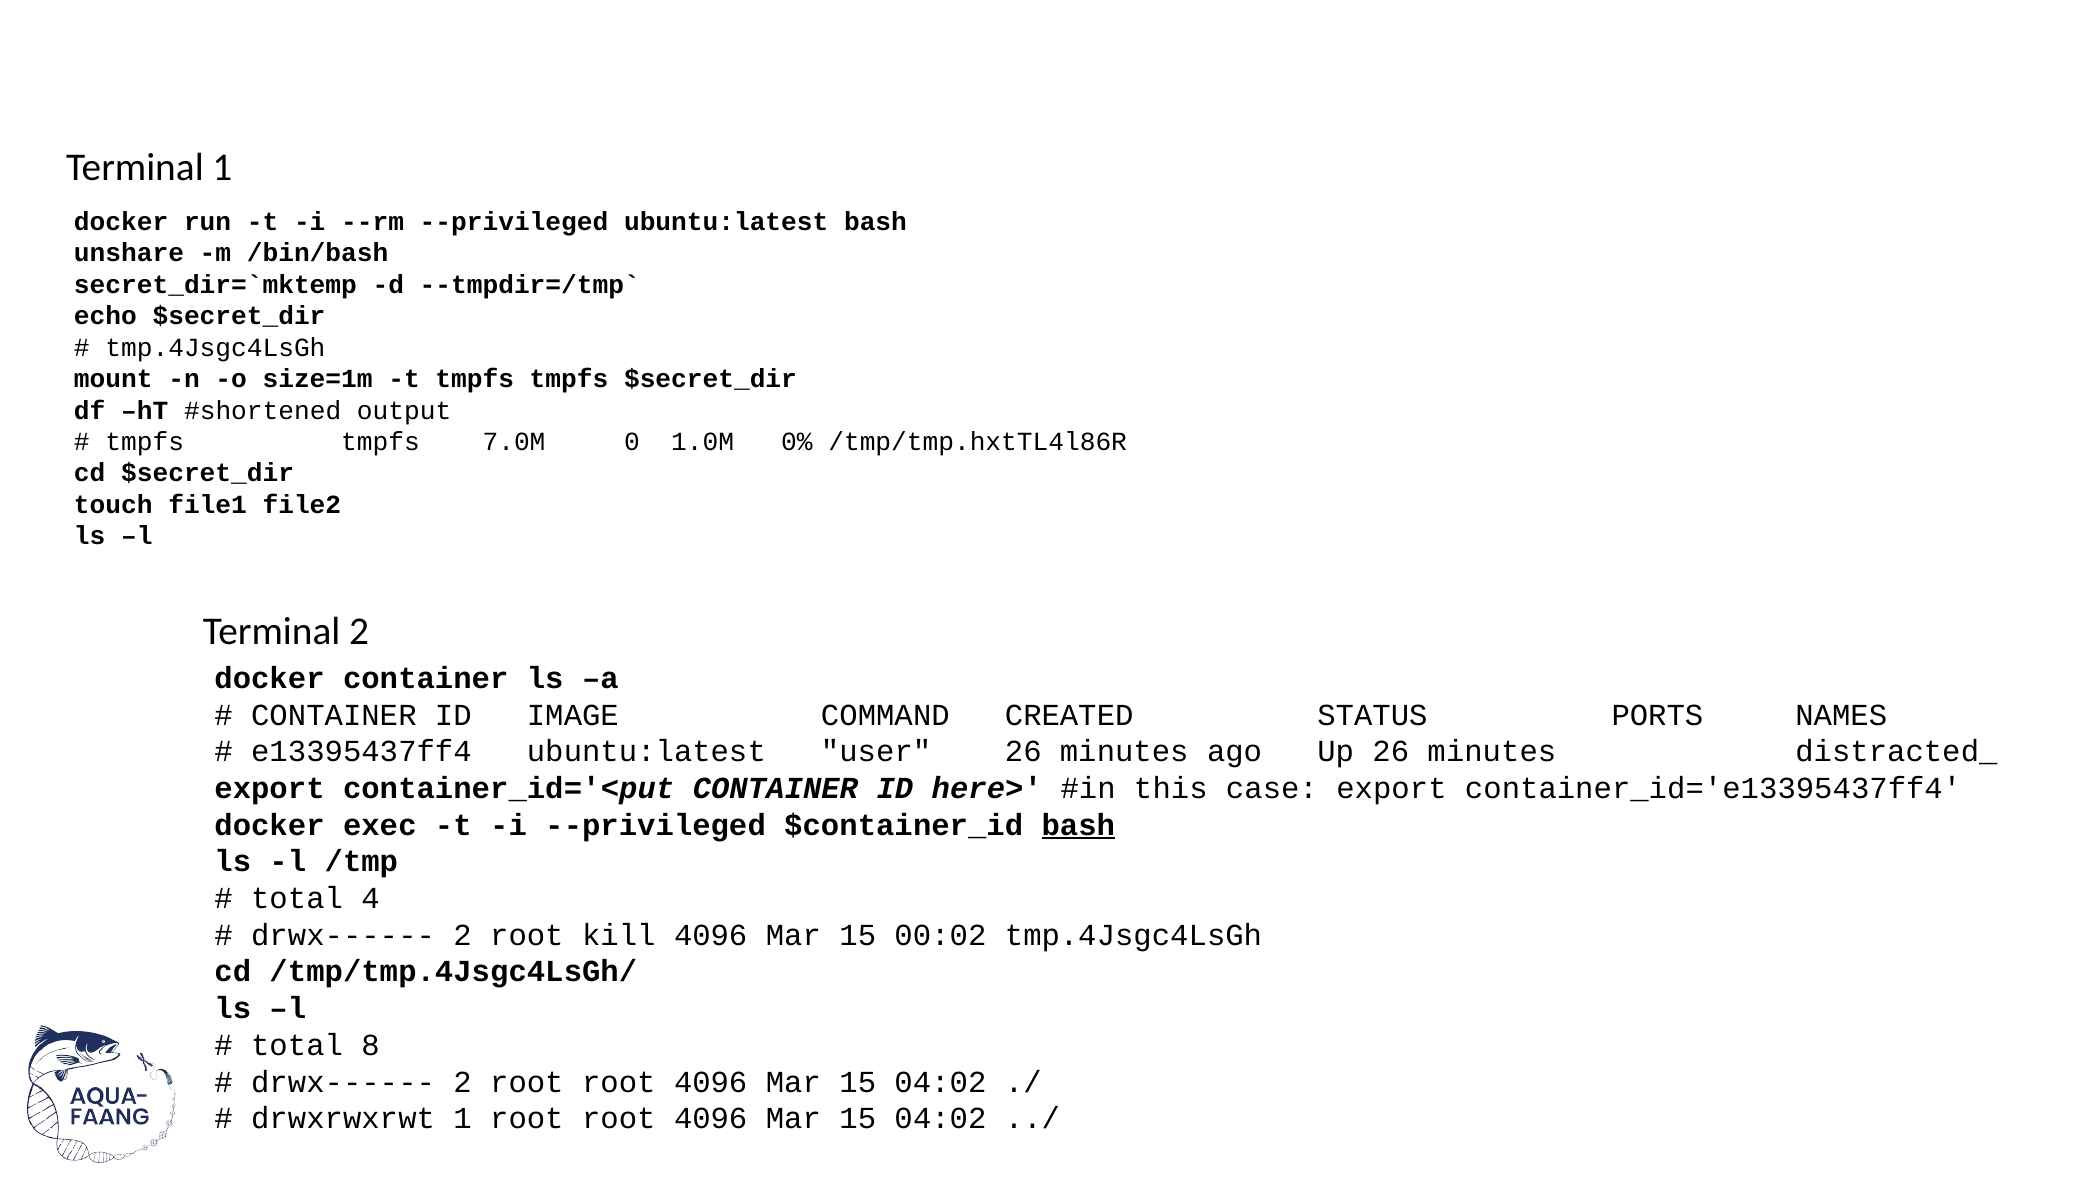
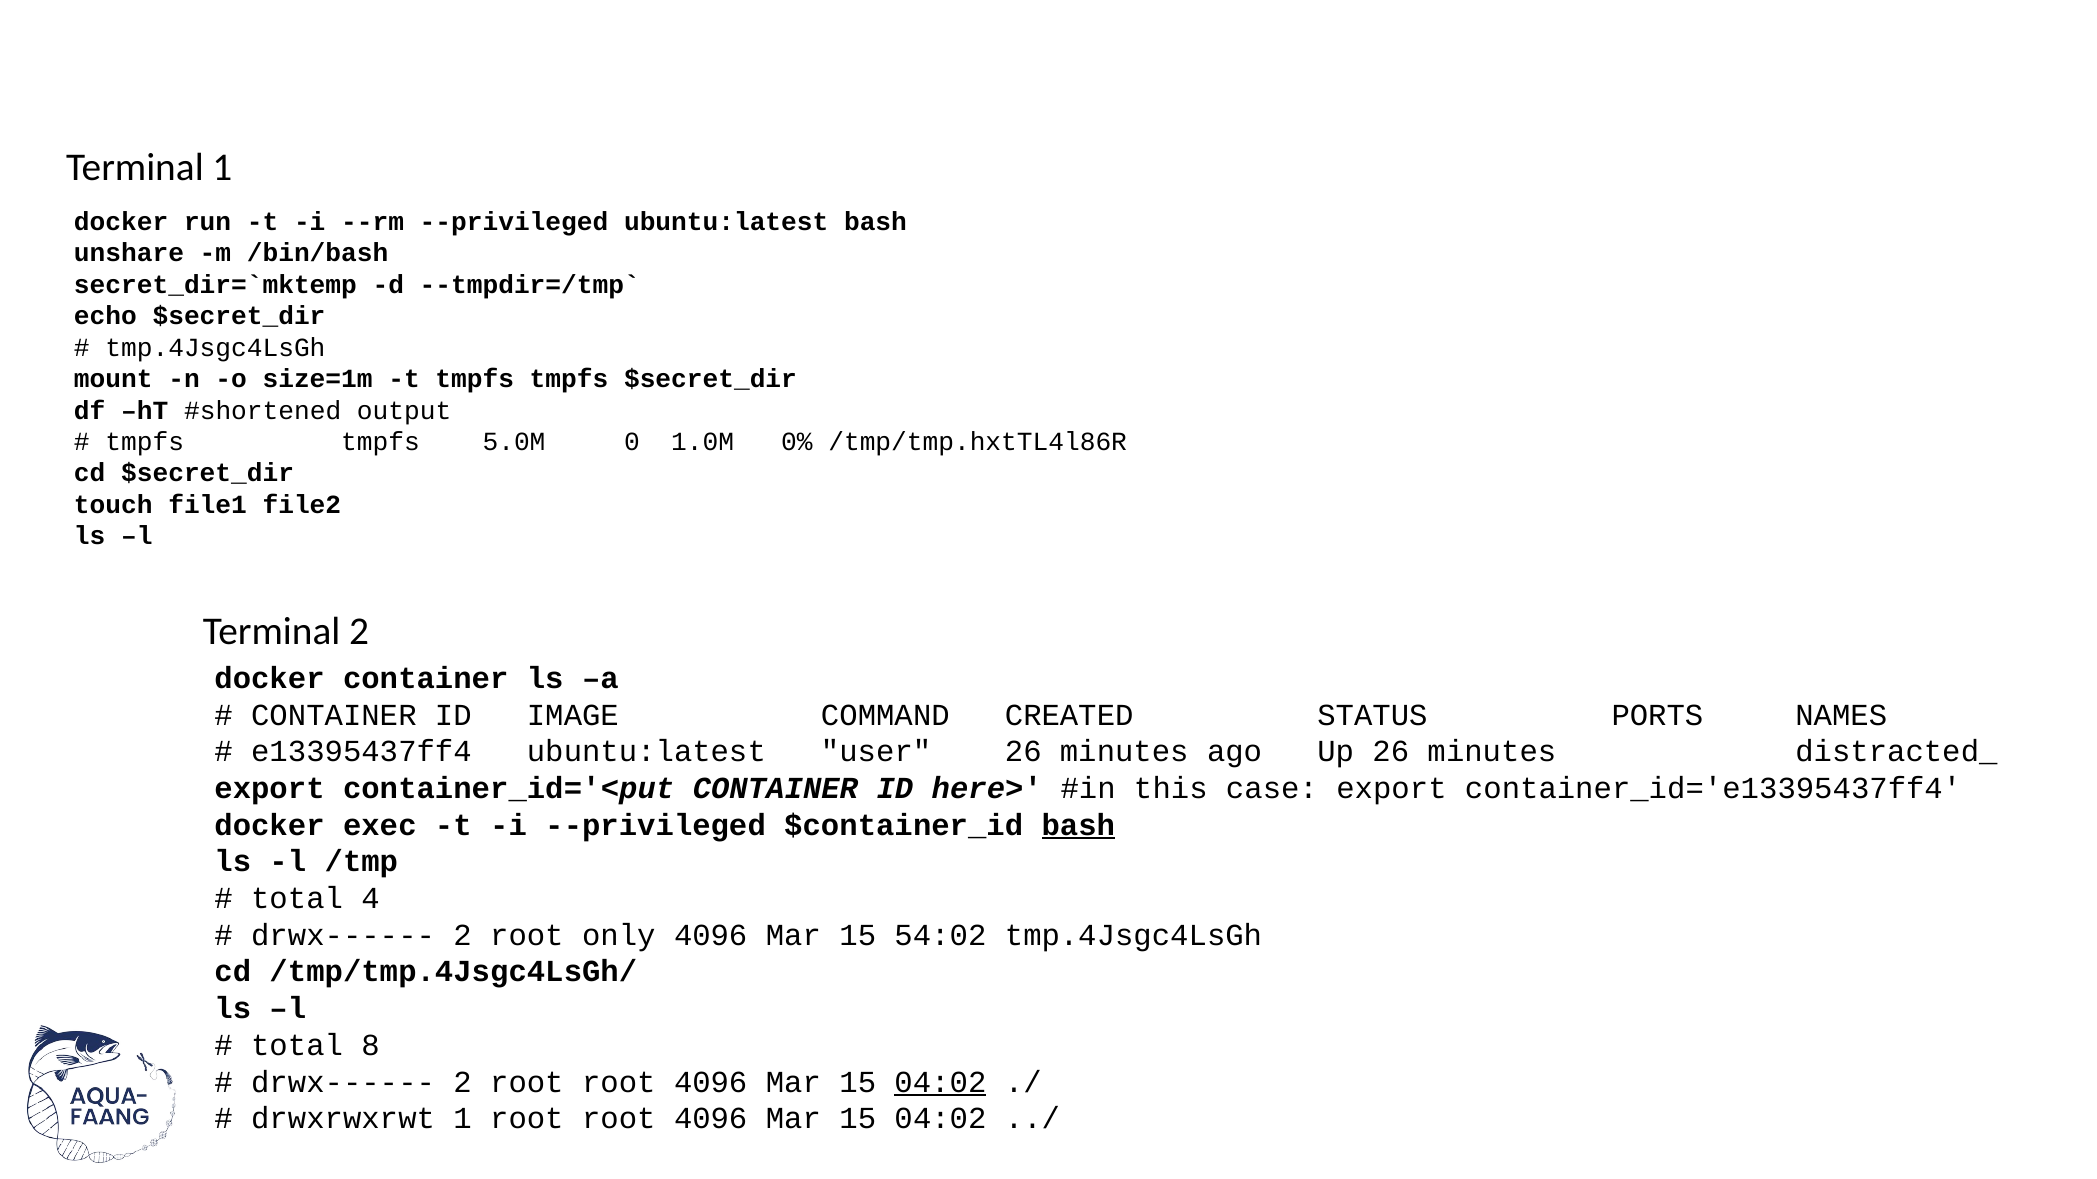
7.0M: 7.0M -> 5.0M (514, 442)
kill: kill -> only (619, 936)
00:02: 00:02 -> 54:02 (940, 936)
04:02 underline: none -> present (940, 1082)
